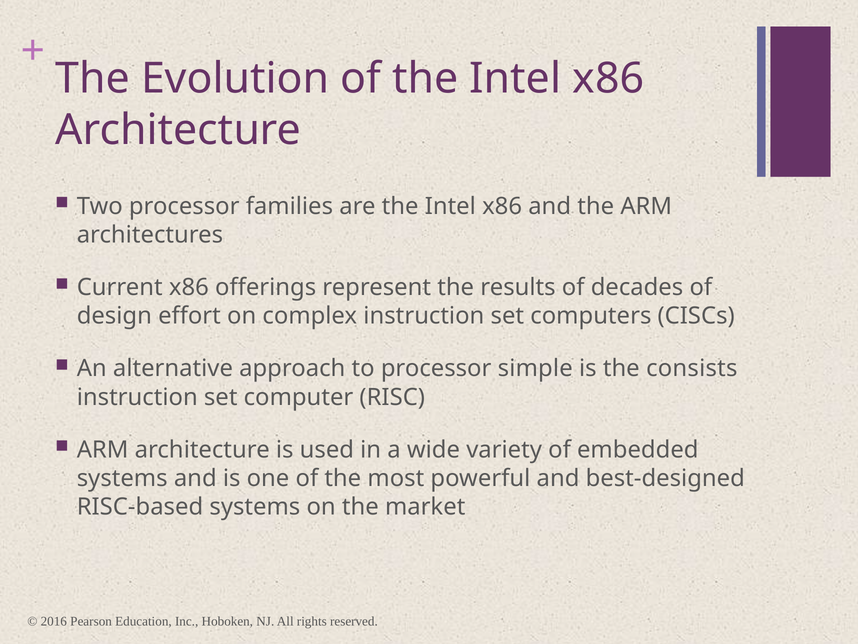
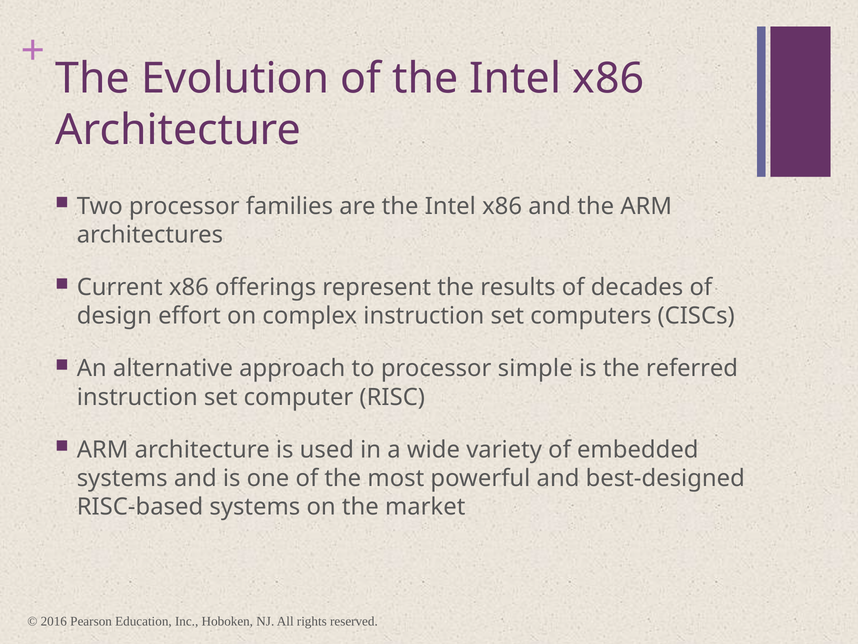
consists: consists -> referred (692, 368)
